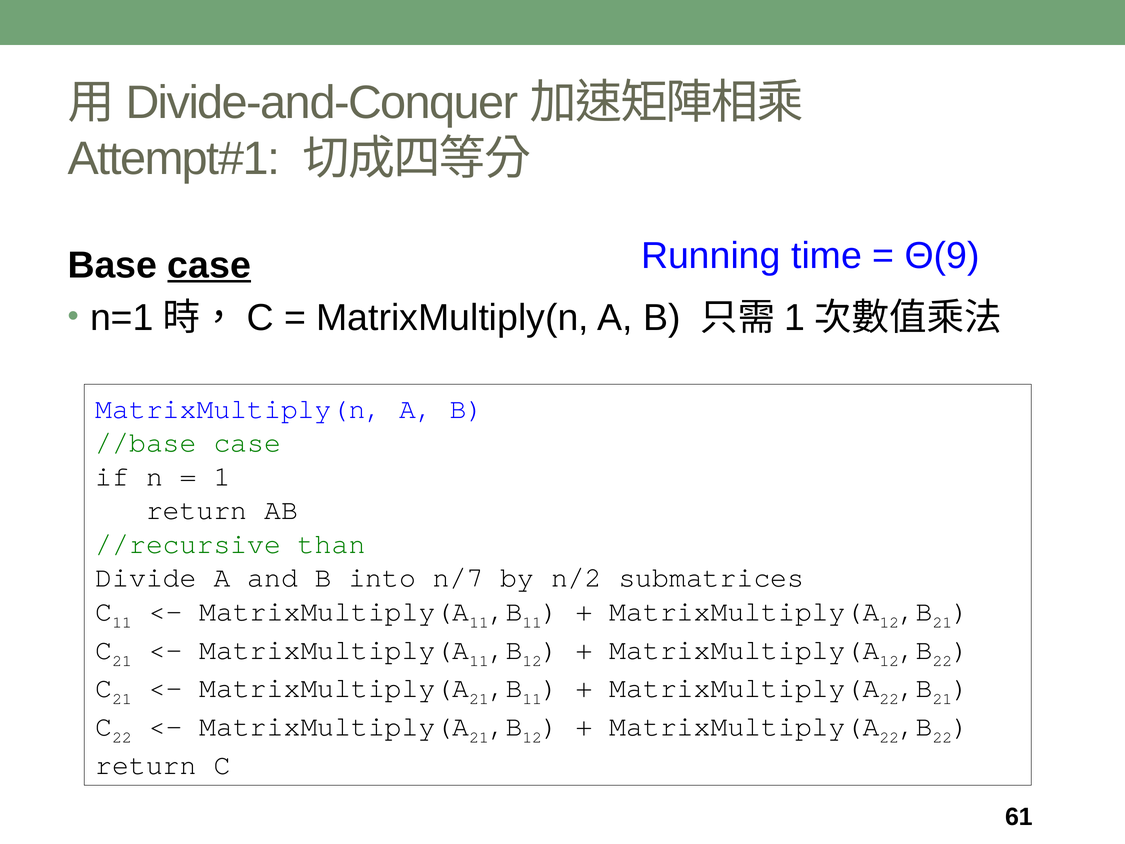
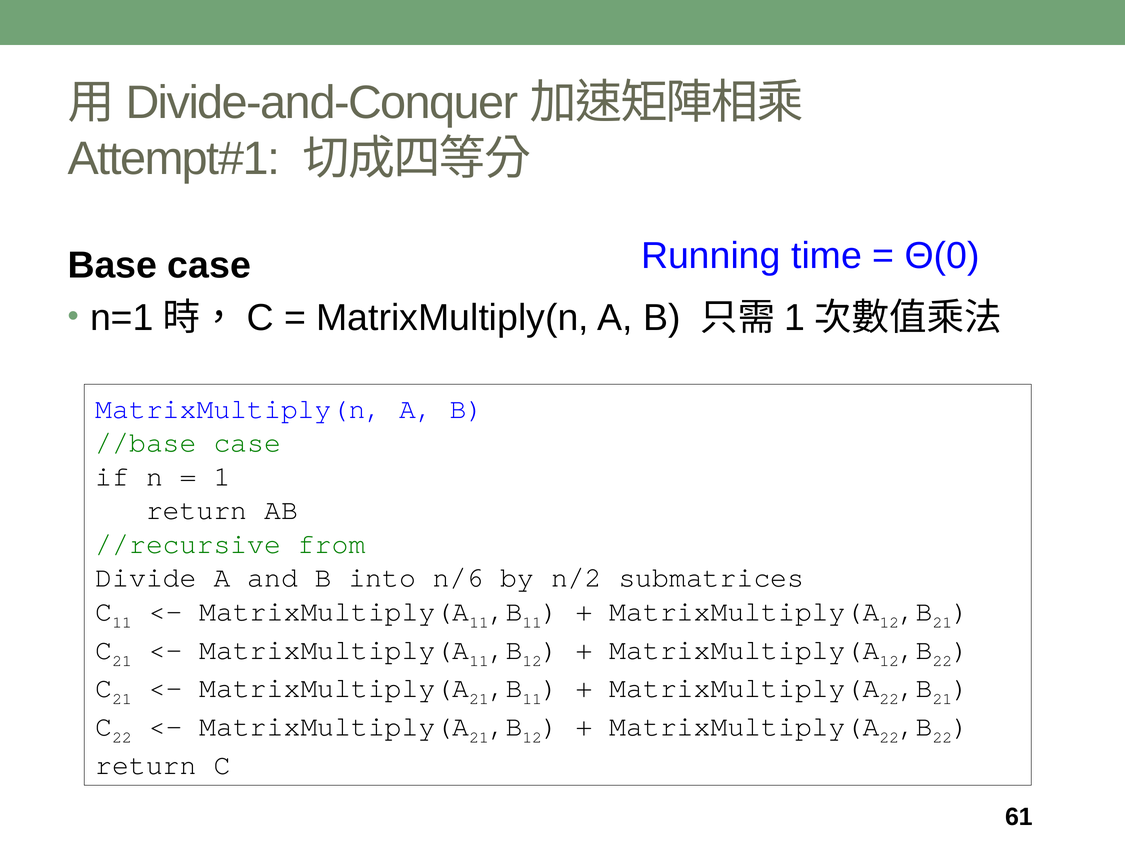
Θ(9: Θ(9 -> Θ(0 (942, 256)
case underline: present -> none (209, 265)
than: than -> from (332, 544)
n/7: n/7 -> n/6 (458, 577)
